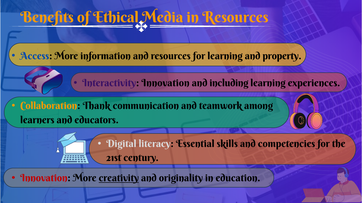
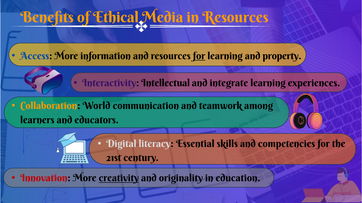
for underline: none -> present (199, 56)
Interactivity Innovation: Innovation -> Intellectual (166, 83)
including: including -> integrate (229, 83)
Thank: Thank -> World (97, 106)
